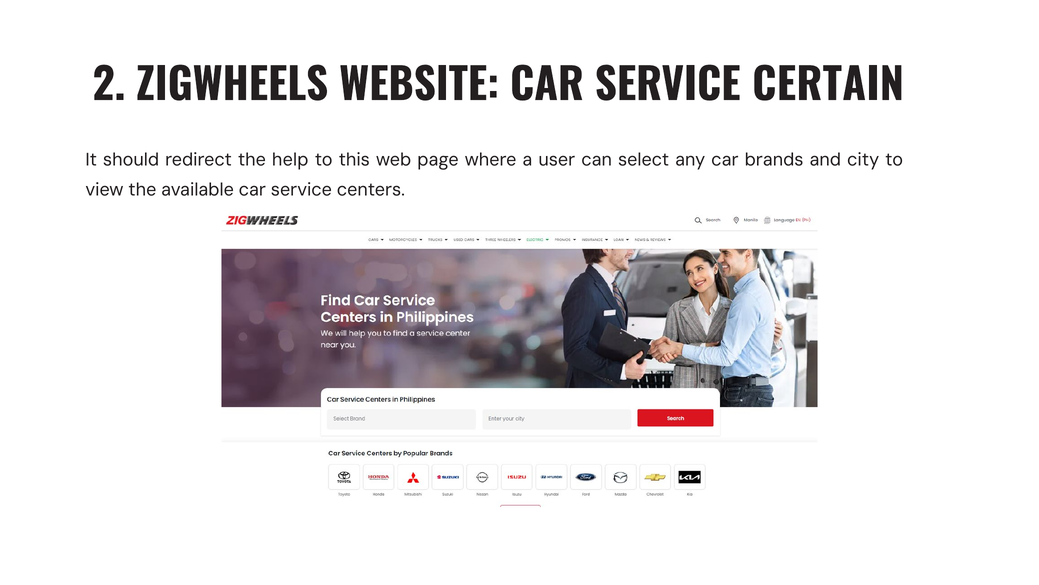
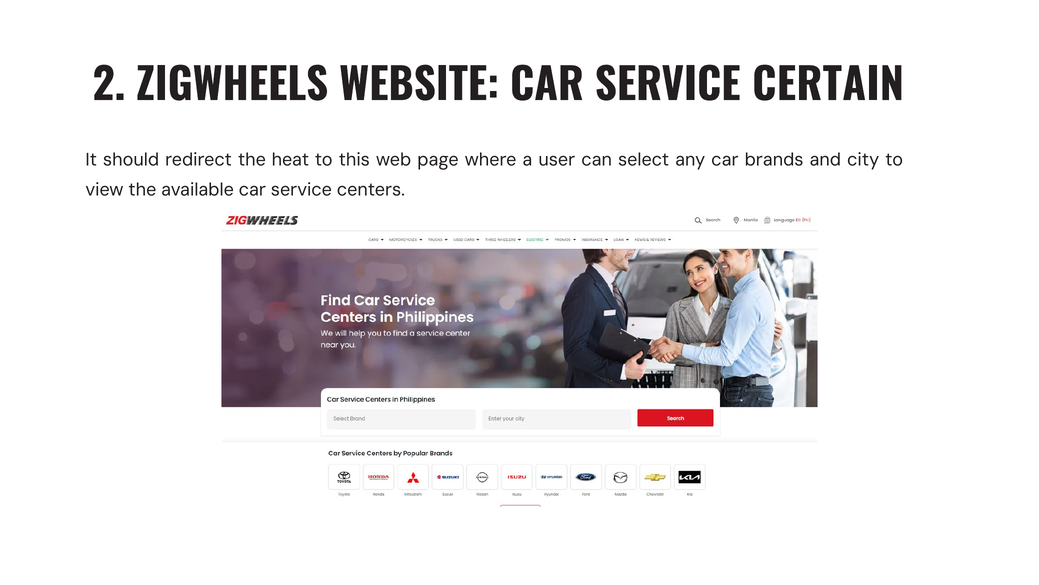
help: help -> heat (290, 160)
